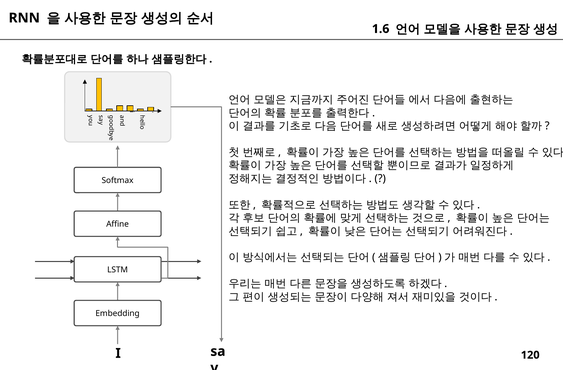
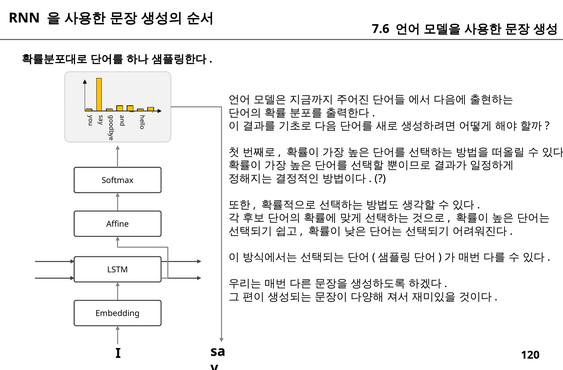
1.6: 1.6 -> 7.6 (381, 29)
